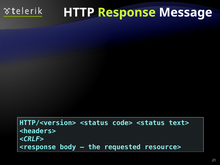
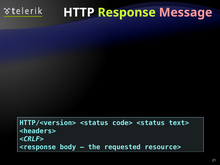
Message colour: white -> pink (186, 12)
